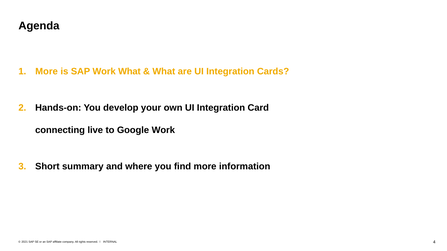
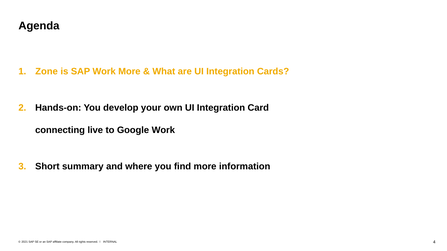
More: More -> Zone (47, 72)
Work What: What -> More (129, 72)
